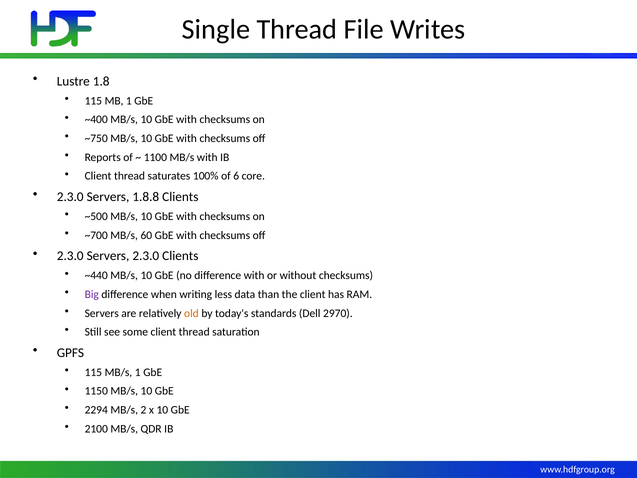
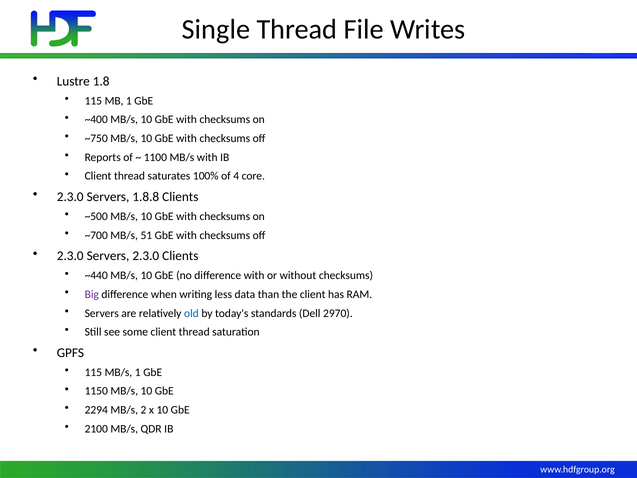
6: 6 -> 4 (236, 176)
60: 60 -> 51 (146, 235)
old colour: orange -> blue (191, 313)
